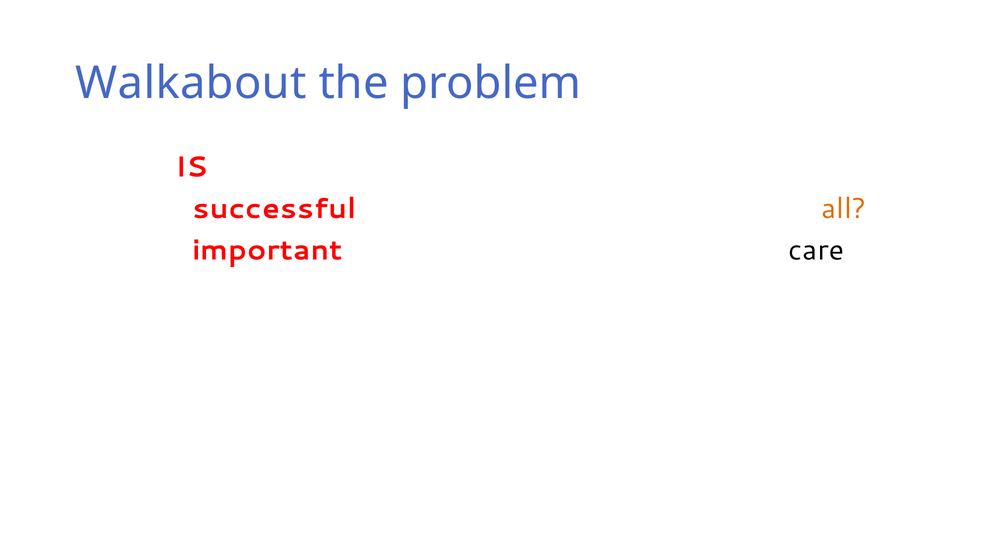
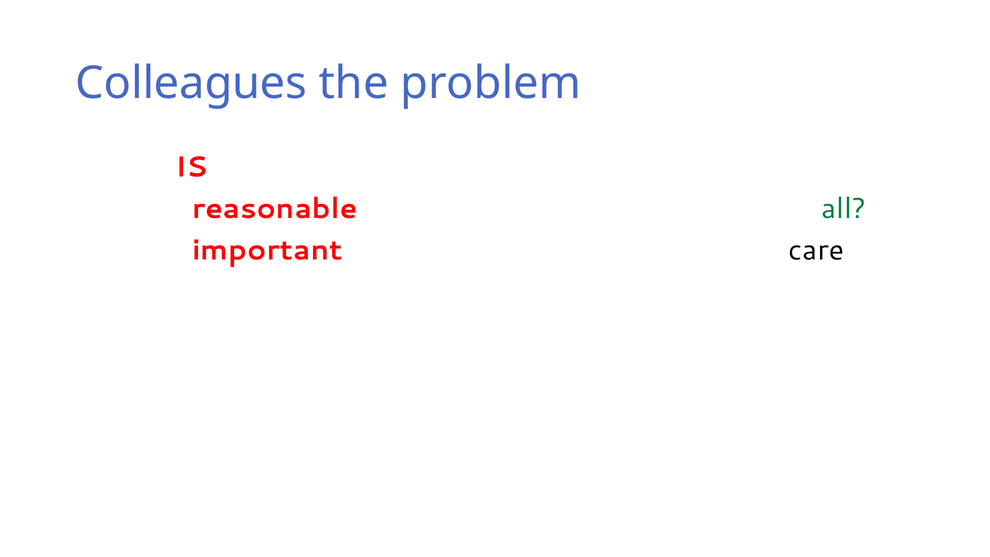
Walkabout: Walkabout -> Colleagues (191, 83)
successful: successful -> reasonable (275, 209)
all colour: orange -> green (844, 209)
